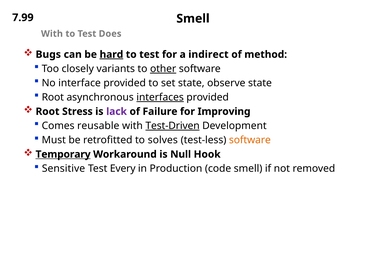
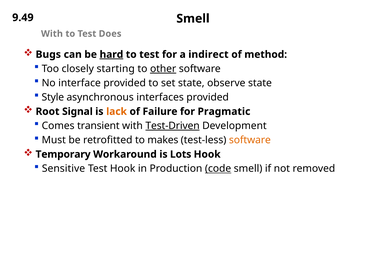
7.99: 7.99 -> 9.49 (23, 18)
variants: variants -> starting (116, 69)
Root: Root -> Style (53, 97)
interfaces underline: present -> none (160, 97)
Stress: Stress -> Signal (77, 112)
lack colour: purple -> orange (117, 112)
Improving: Improving -> Pragmatic (224, 112)
reusable: reusable -> transient (98, 126)
solves: solves -> makes (163, 140)
Temporary underline: present -> none (63, 154)
Null: Null -> Lots (181, 154)
Test Every: Every -> Hook (123, 169)
code underline: none -> present (218, 169)
